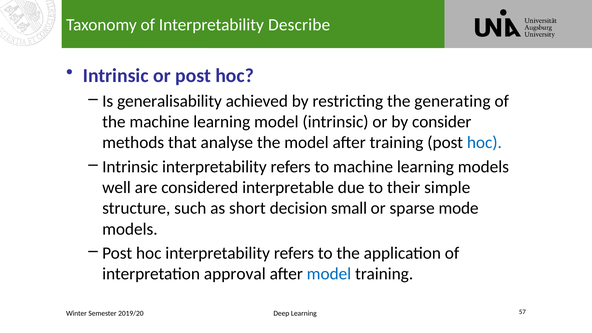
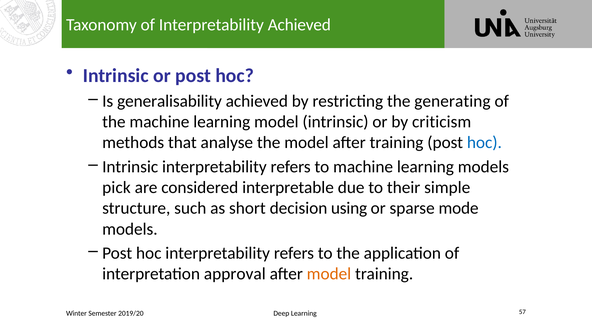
Interpretability Describe: Describe -> Achieved (299, 25)
consider: consider -> criticism (442, 122)
well: well -> pick (116, 188)
small: small -> using (349, 208)
model colour: blue -> orange (329, 274)
